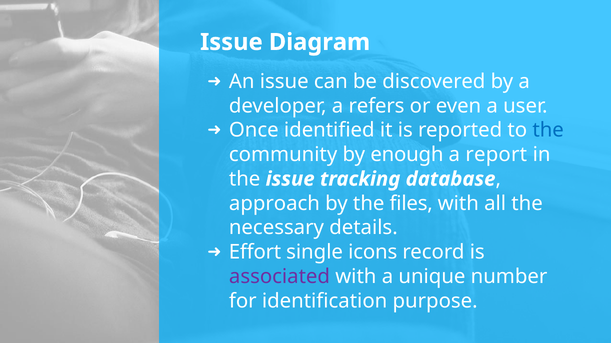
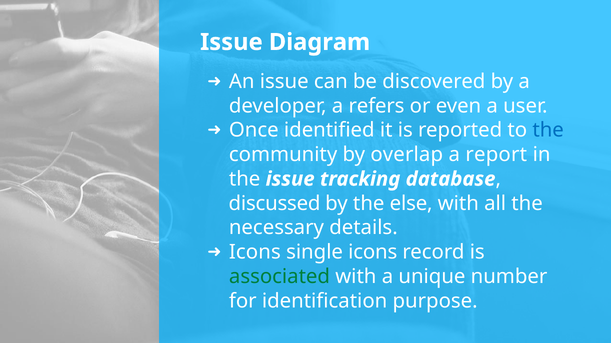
enough: enough -> overlap (407, 155)
approach: approach -> discussed (275, 204)
files: files -> else (411, 204)
Effort: Effort -> Icons (255, 253)
associated colour: purple -> green (279, 277)
